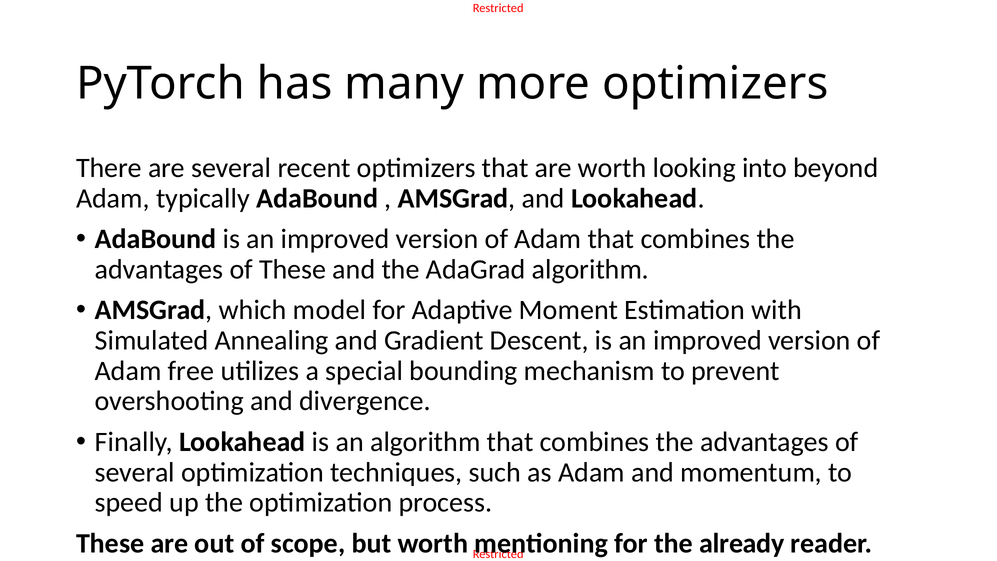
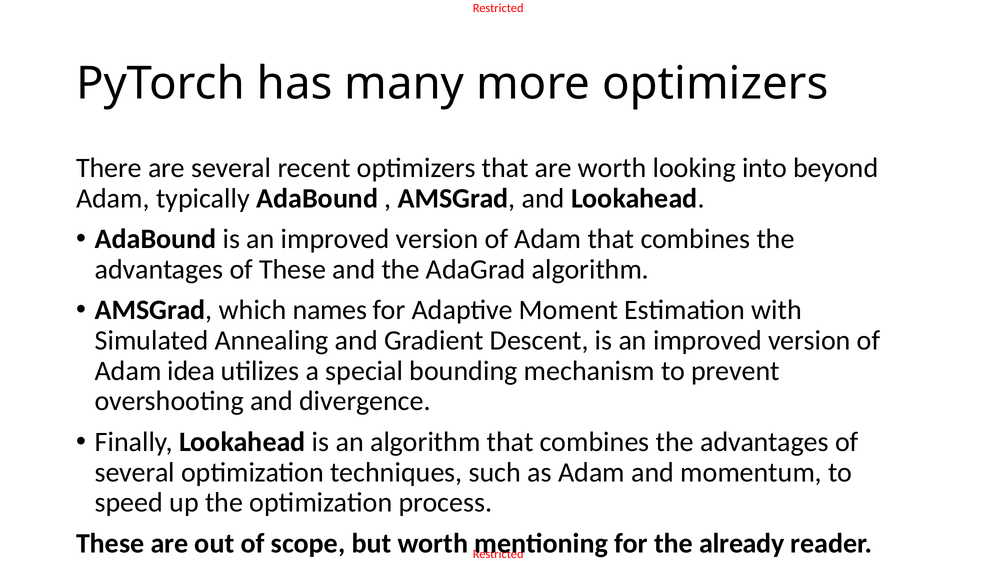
model: model -> names (330, 310)
free: free -> idea (191, 371)
